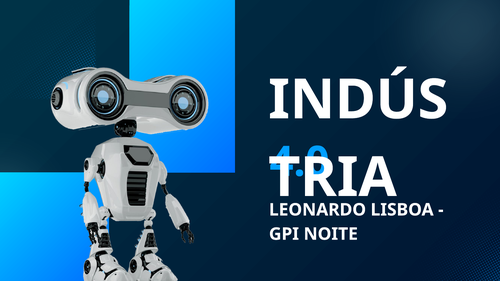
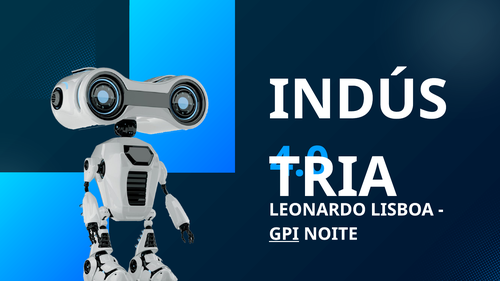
GPI underline: none -> present (284, 234)
